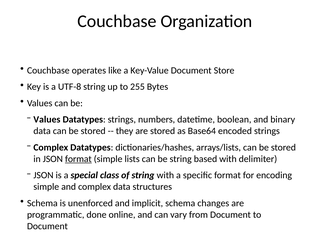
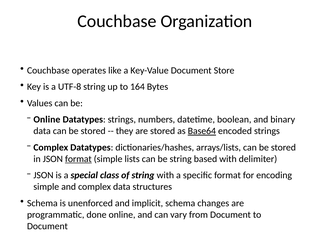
255: 255 -> 164 (137, 87)
Values: Values -> Online (47, 120)
Base64 underline: none -> present (202, 131)
